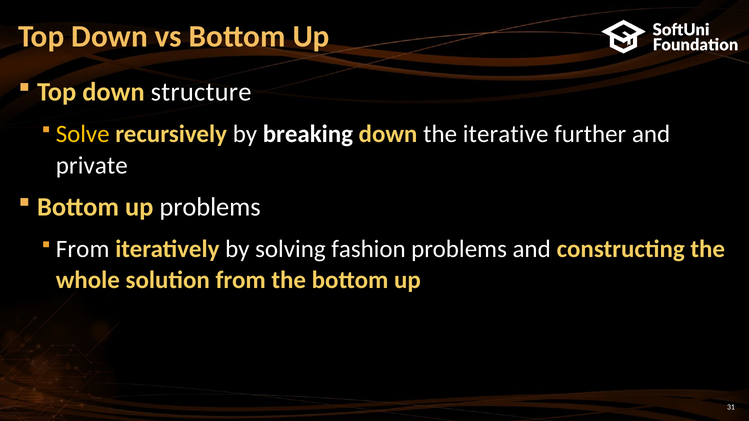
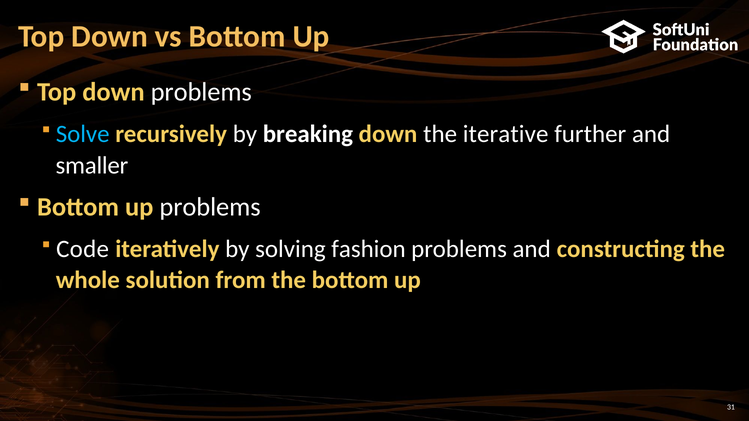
down structure: structure -> problems (201, 92)
Solve colour: yellow -> light blue (83, 134)
private: private -> smaller (92, 165)
From: From -> Code (83, 249)
